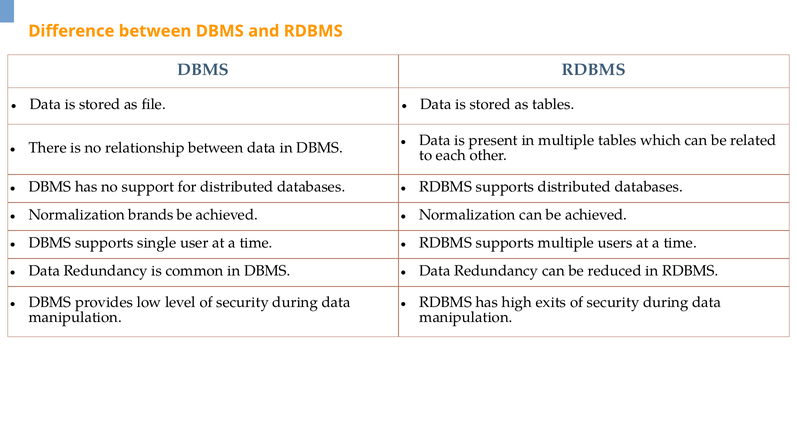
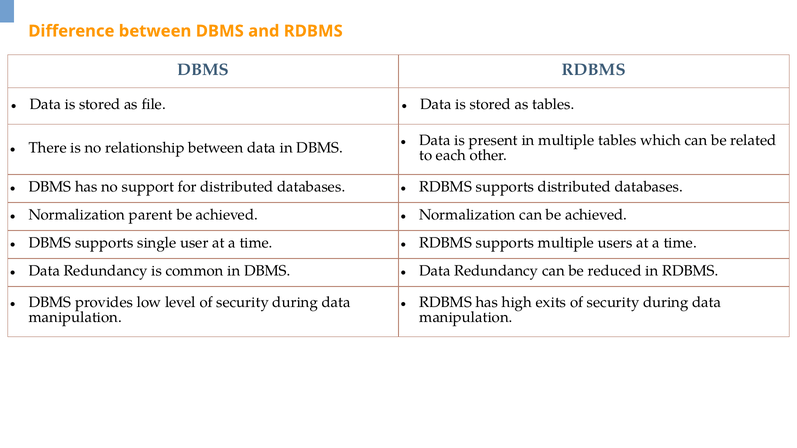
brands: brands -> parent (151, 215)
